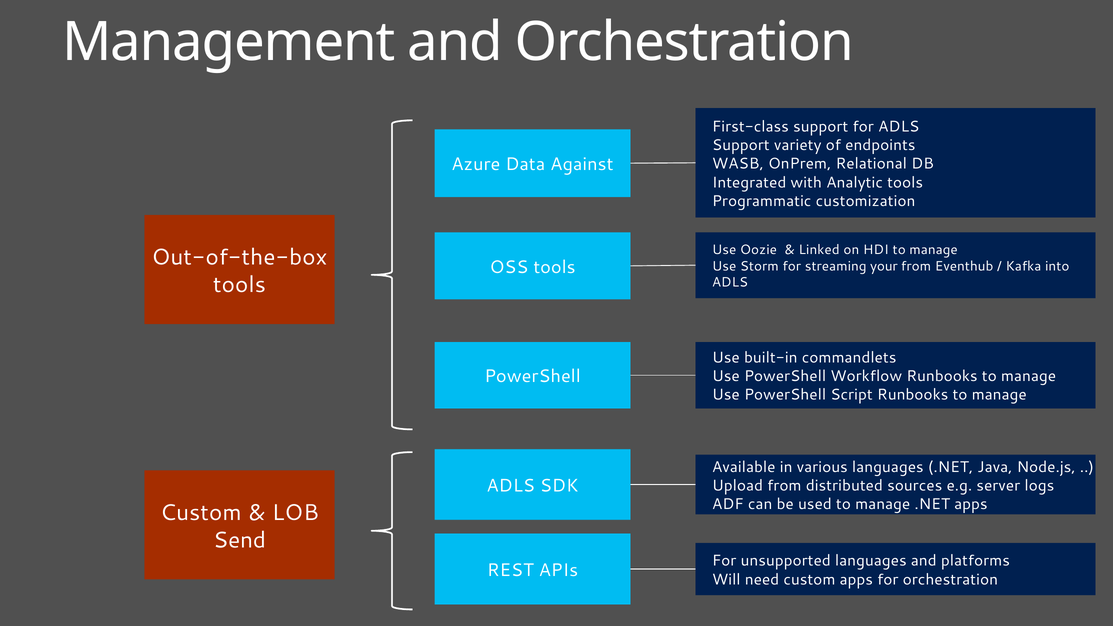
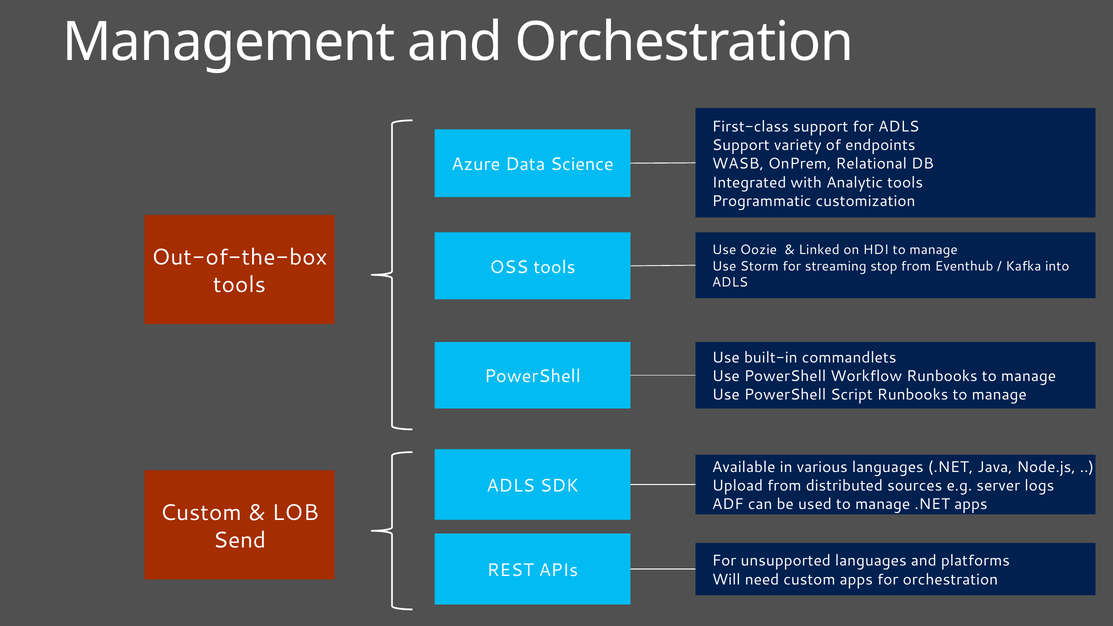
Against: Against -> Science (582, 164)
your: your -> stop (884, 266)
